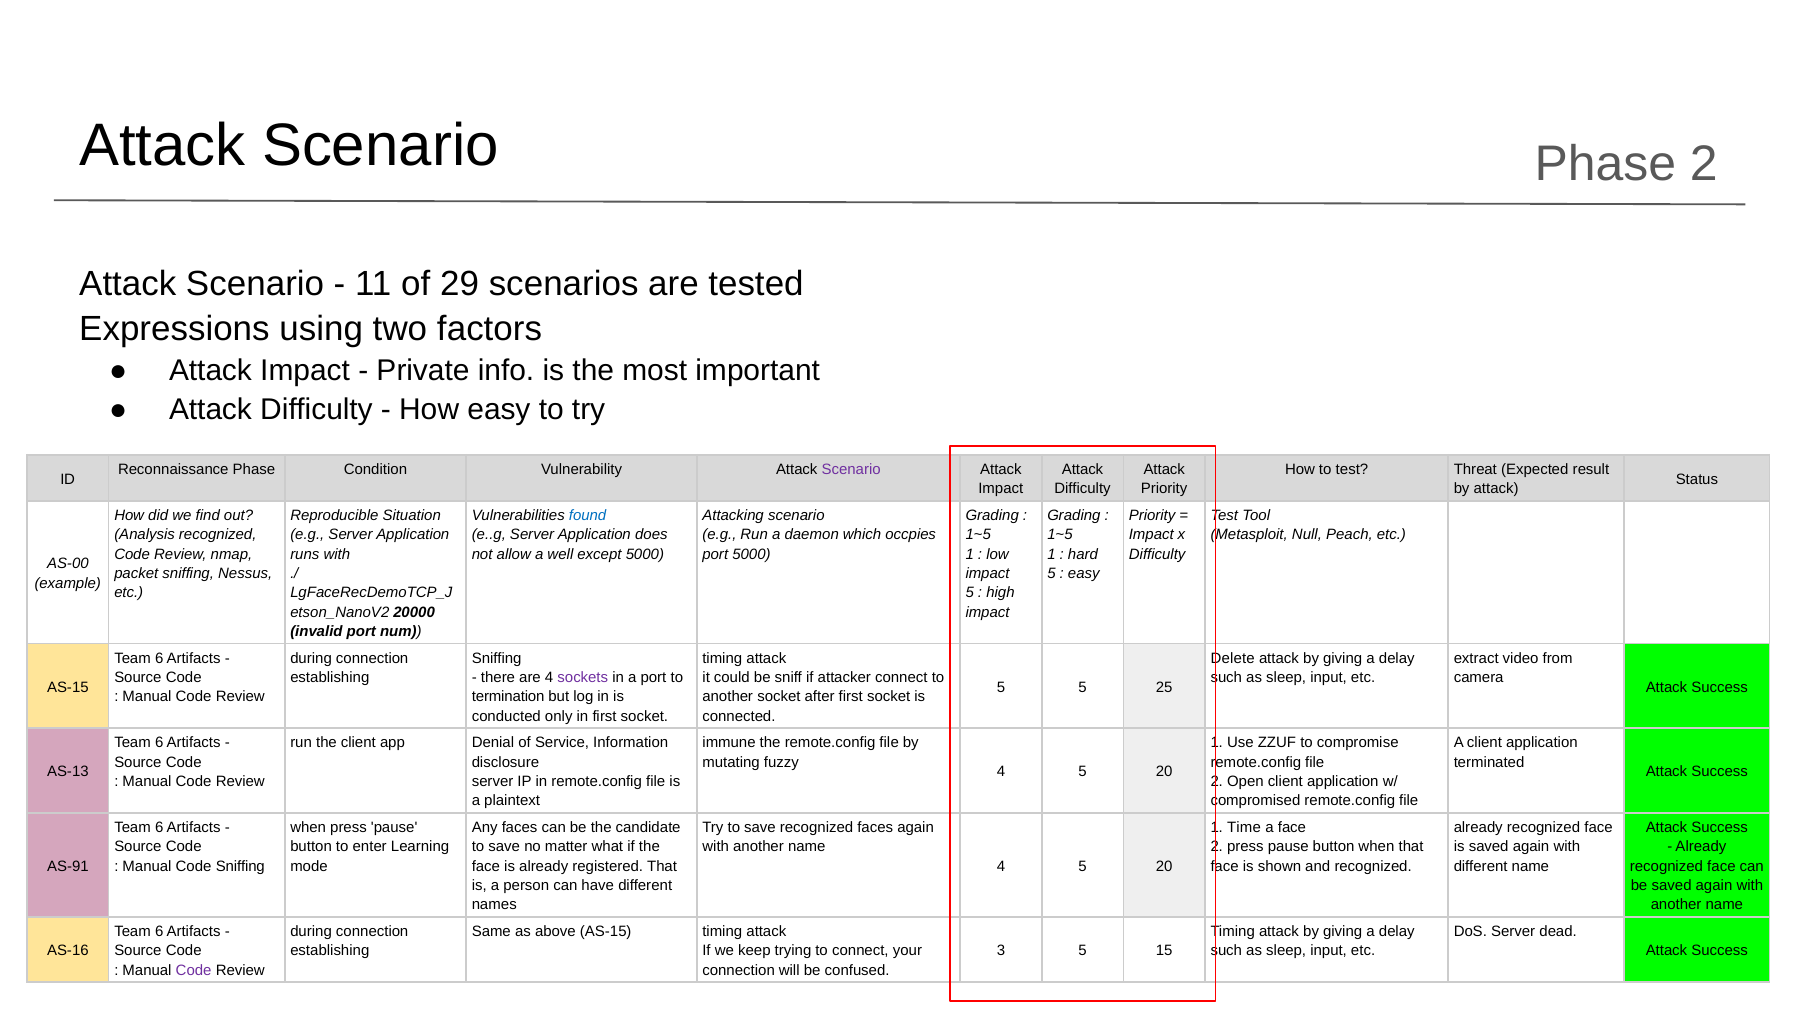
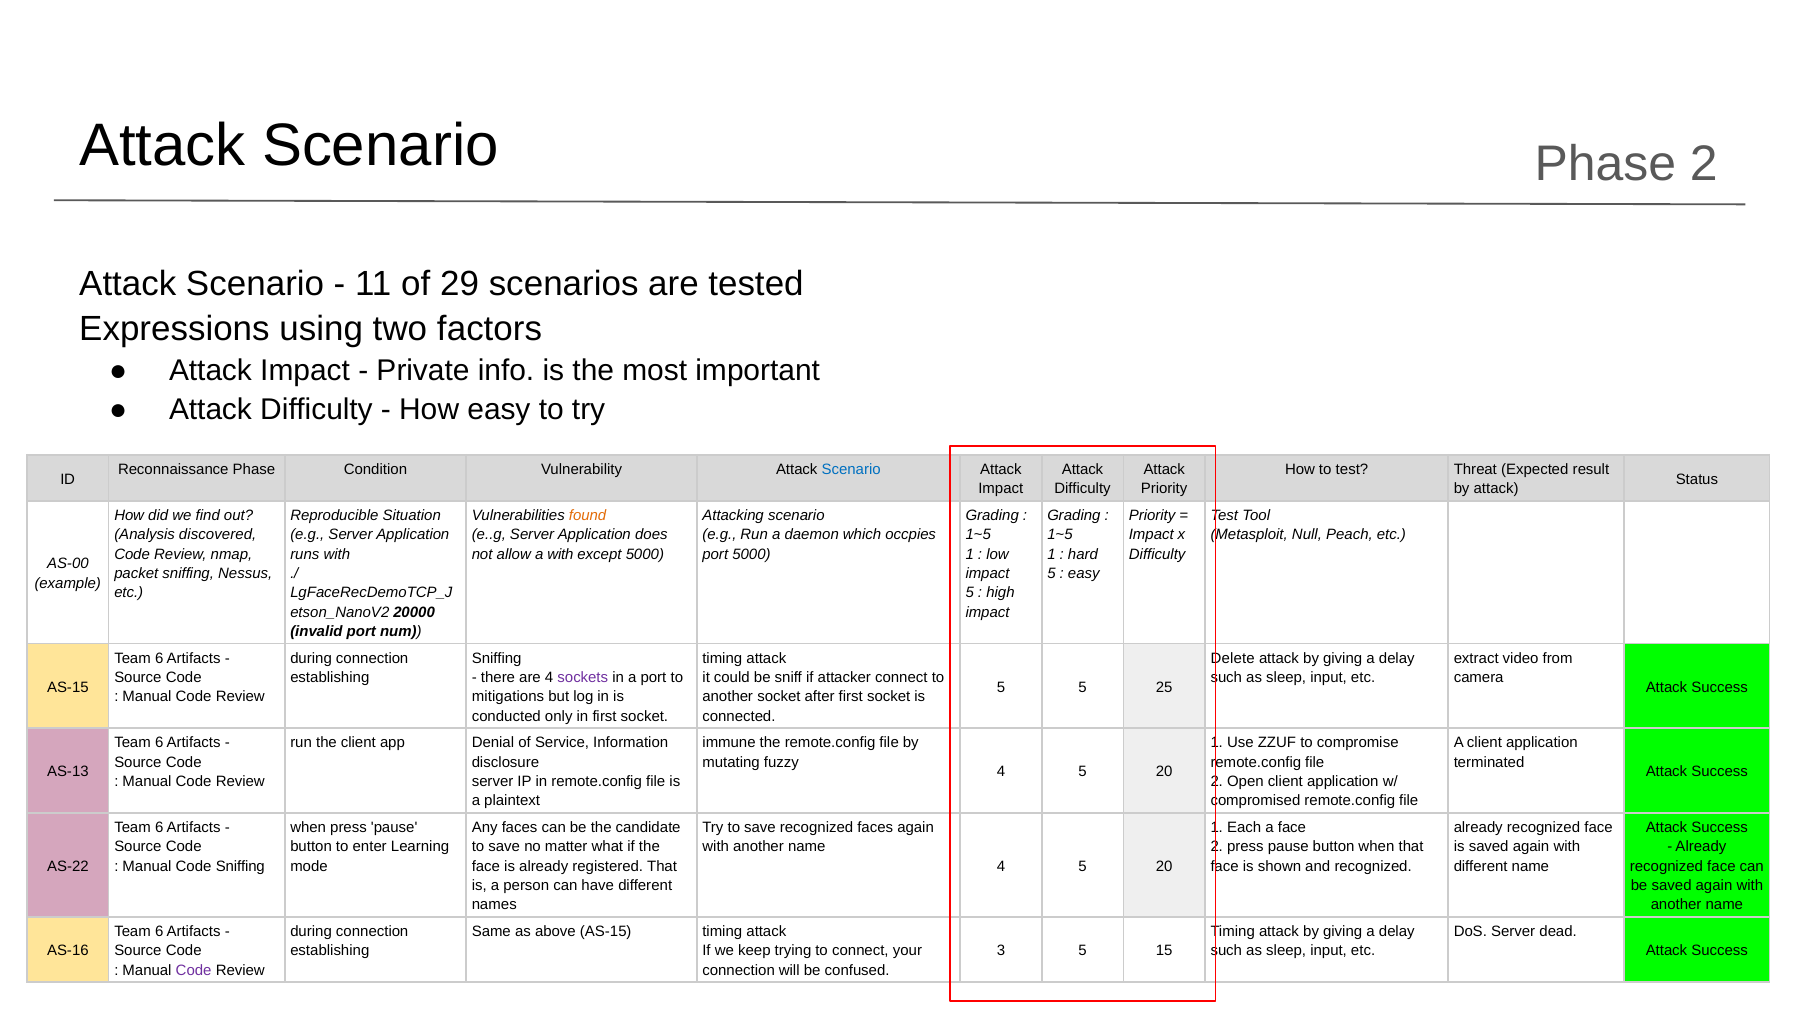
Scenario colour: purple -> blue (851, 469)
found colour: blue -> orange (588, 515)
Analysis recognized: recognized -> discovered (218, 535)
a well: well -> with (560, 554)
termination: termination -> mitigations (508, 697)
Time: Time -> Each (1244, 827)
AS-91: AS-91 -> AS-22 (68, 866)
